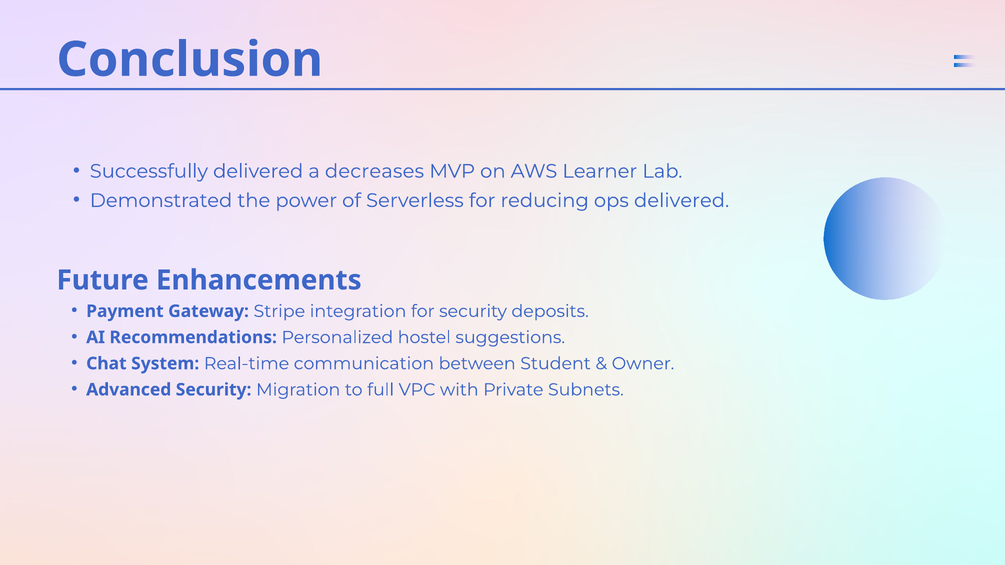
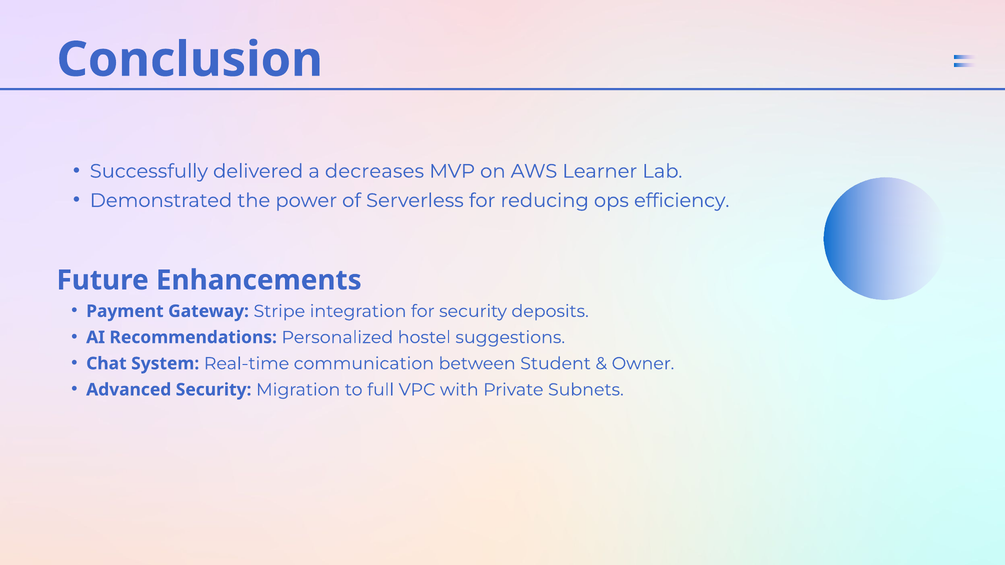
ops delivered: delivered -> efficiency (682, 201)
